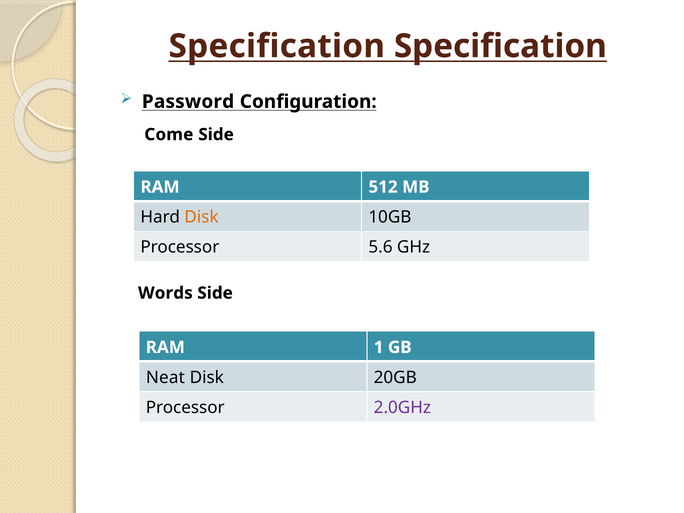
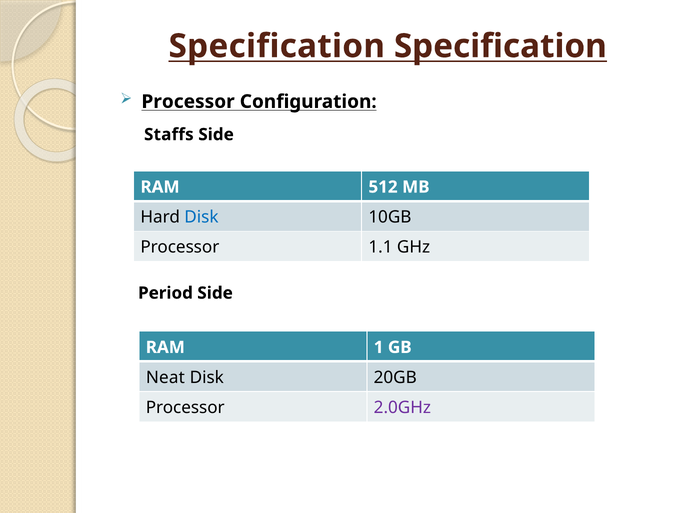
Password: Password -> Processor (188, 102)
Come: Come -> Staffs (169, 135)
Disk colour: orange -> blue (201, 217)
5.6: 5.6 -> 1.1 (380, 247)
Words: Words -> Period (165, 293)
